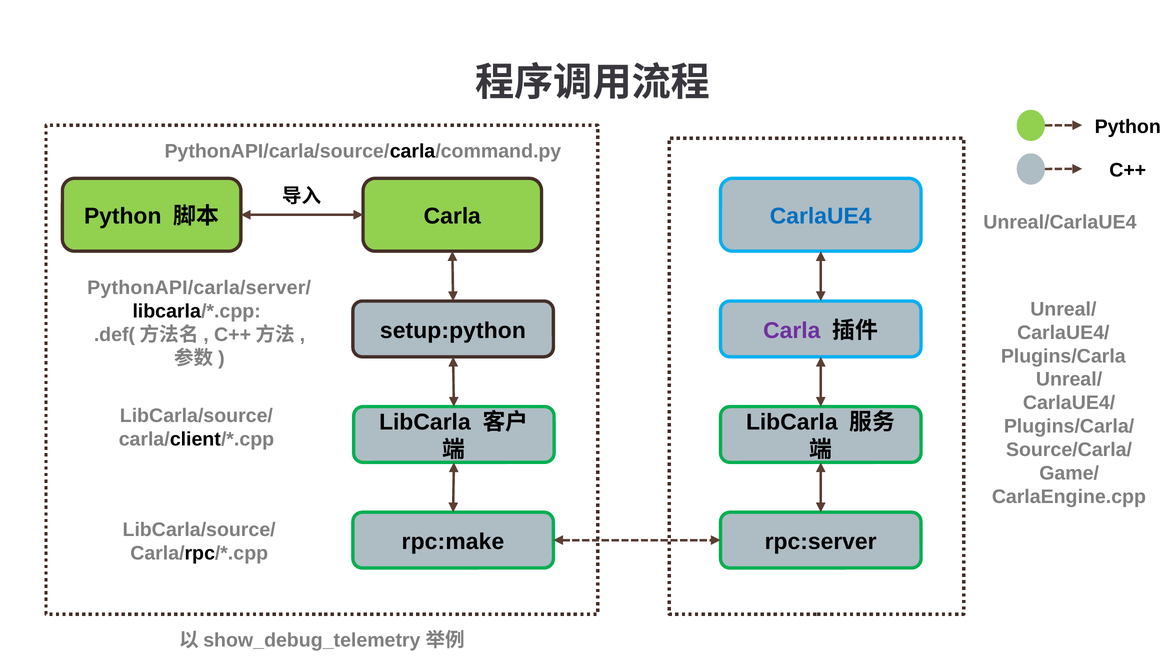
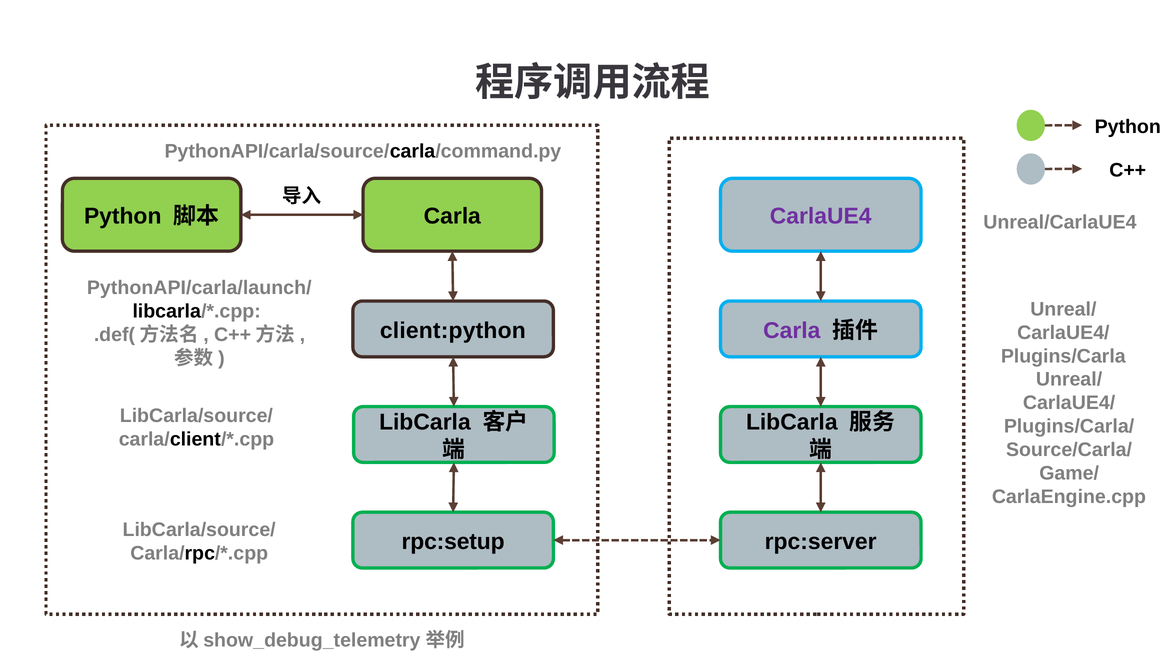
CarlaUE4 colour: blue -> purple (821, 216)
PythonAPI/carla/server/: PythonAPI/carla/server/ -> PythonAPI/carla/launch/ (199, 288)
setup:python: setup:python -> client:python (453, 330)
rpc:make: rpc:make -> rpc:setup (453, 542)
